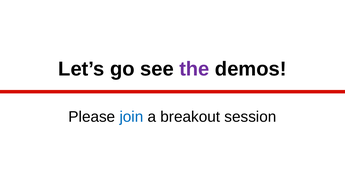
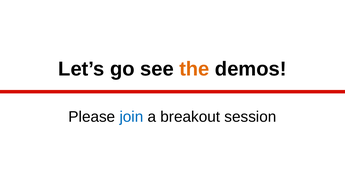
the colour: purple -> orange (194, 69)
